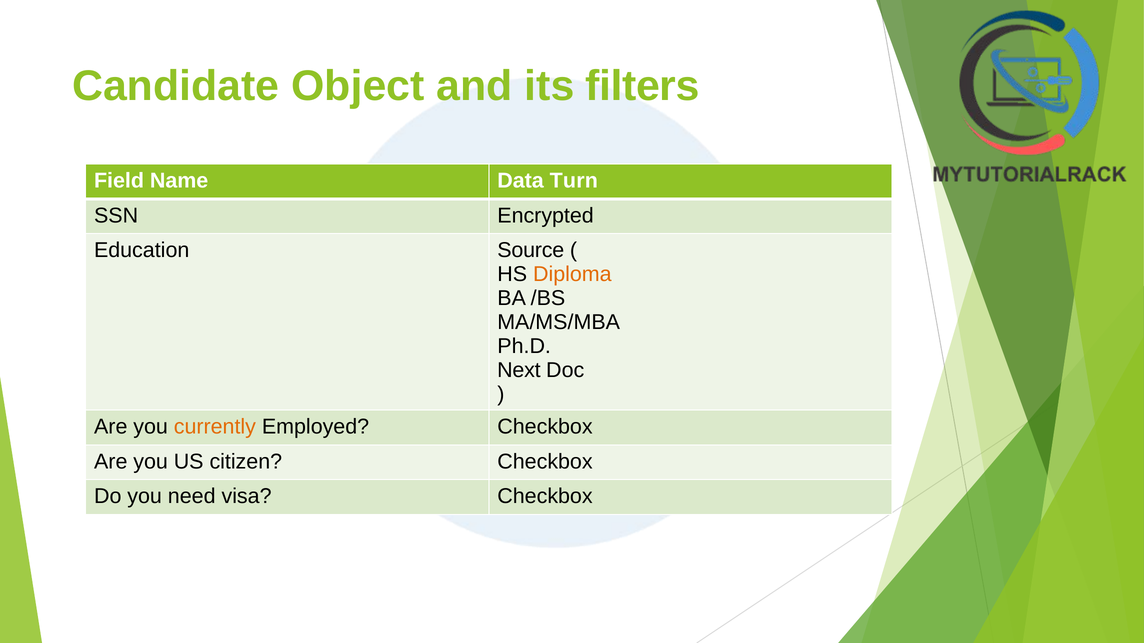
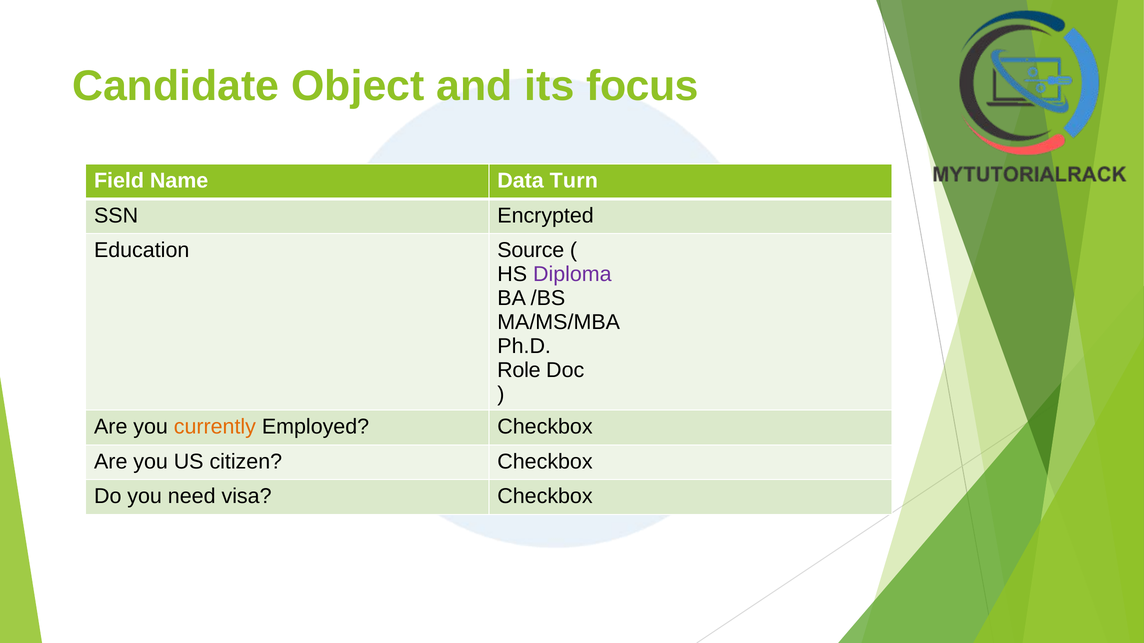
filters: filters -> focus (643, 86)
Diploma colour: orange -> purple (572, 274)
Next: Next -> Role (519, 371)
